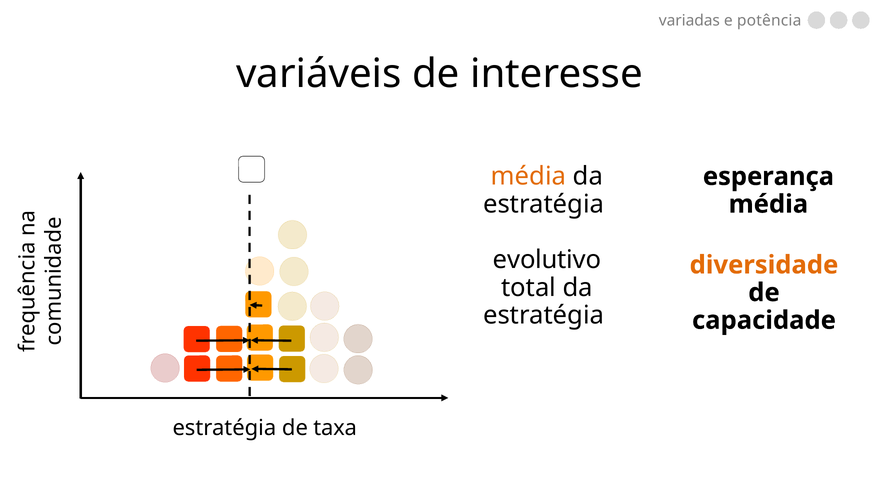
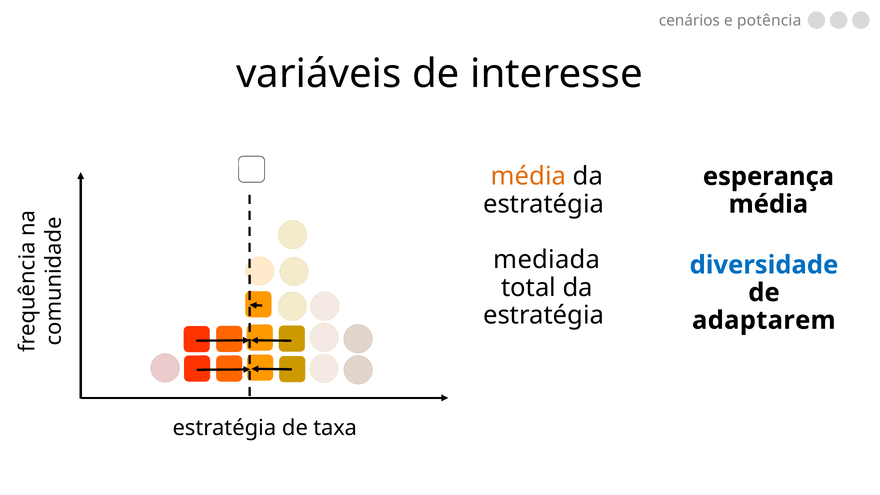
variadas: variadas -> cenários (689, 21)
evolutivo: evolutivo -> mediada (547, 260)
diversidade colour: orange -> blue (764, 265)
capacidade: capacidade -> adaptarem (764, 320)
